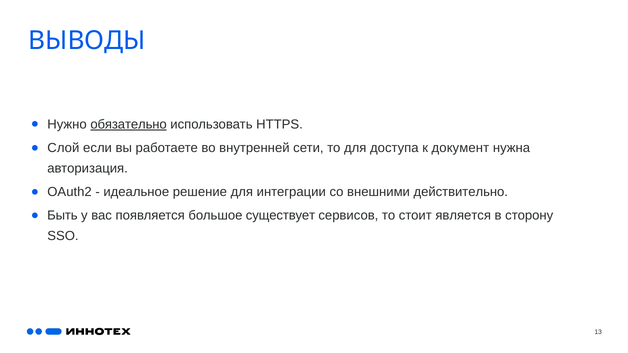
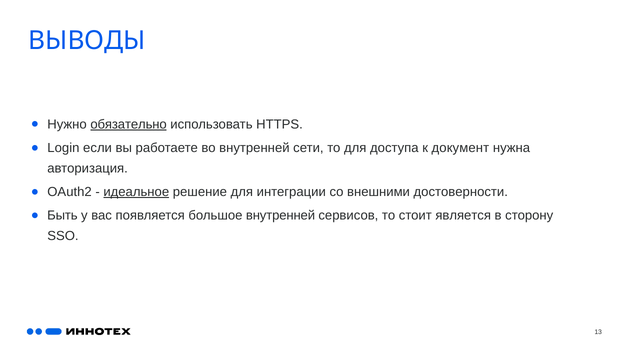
Слой: Слой -> Login (63, 148)
идеальное underline: none -> present (136, 192)
действительно: действительно -> достоверности (461, 192)
большое существует: существует -> внутренней (281, 216)
